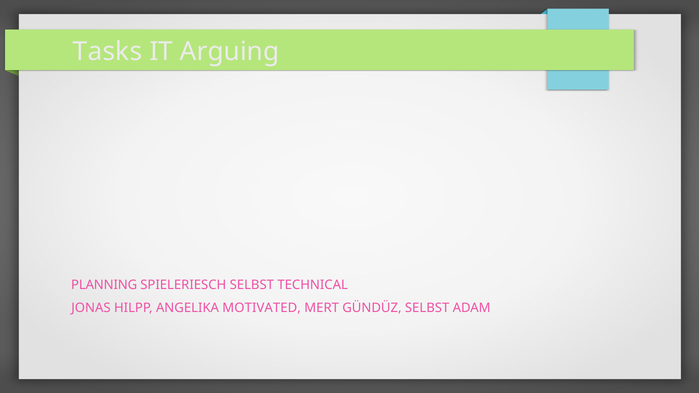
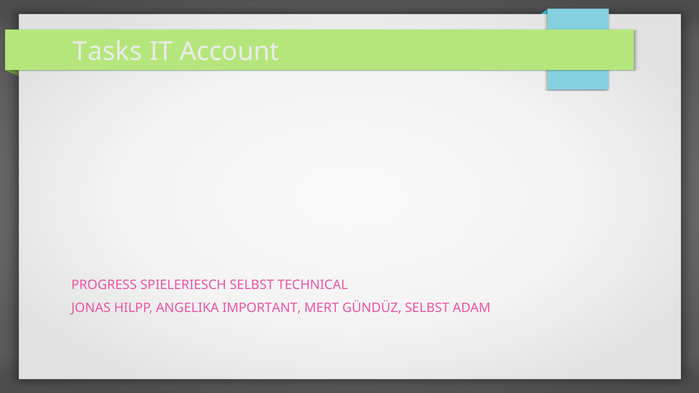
Arguing: Arguing -> Account (230, 52)
PLANNING: PLANNING -> PROGRESS (104, 285)
MOTIVATED: MOTIVATED -> IMPORTANT (262, 308)
